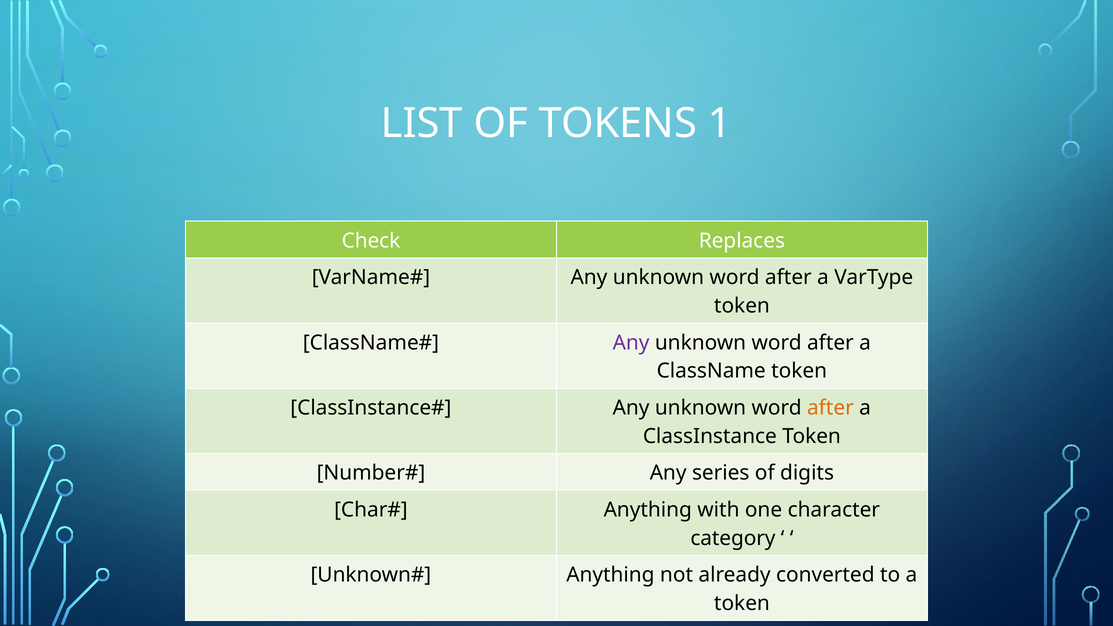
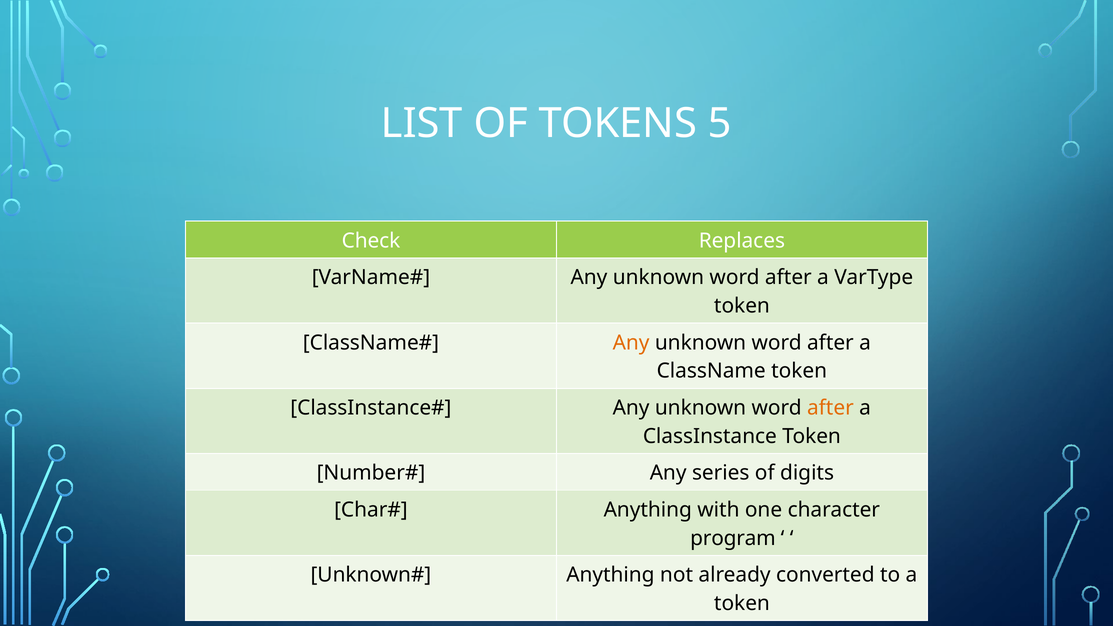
1: 1 -> 5 (720, 124)
Any colour: purple -> orange (631, 343)
category: category -> program (733, 538)
